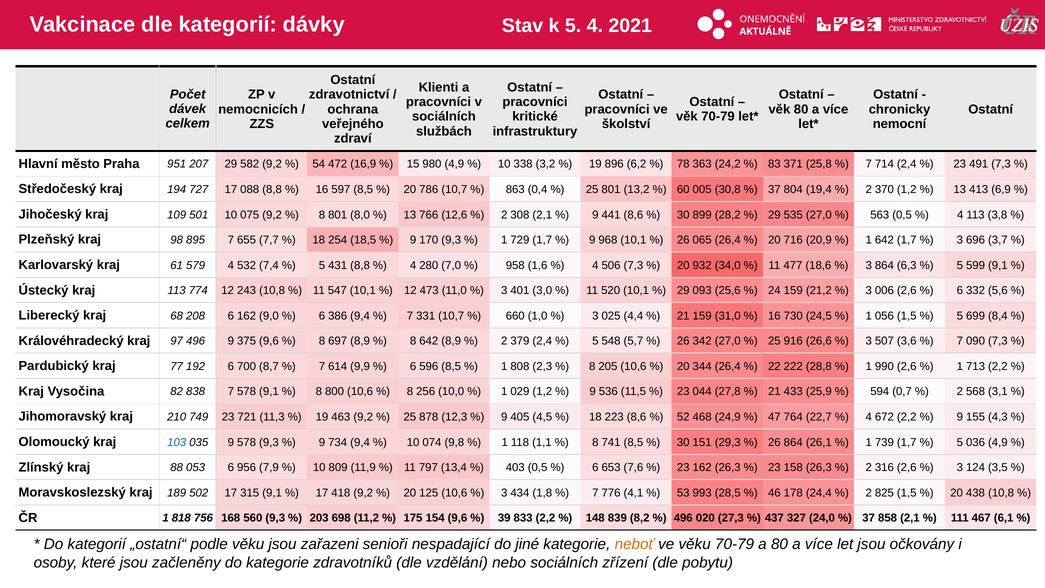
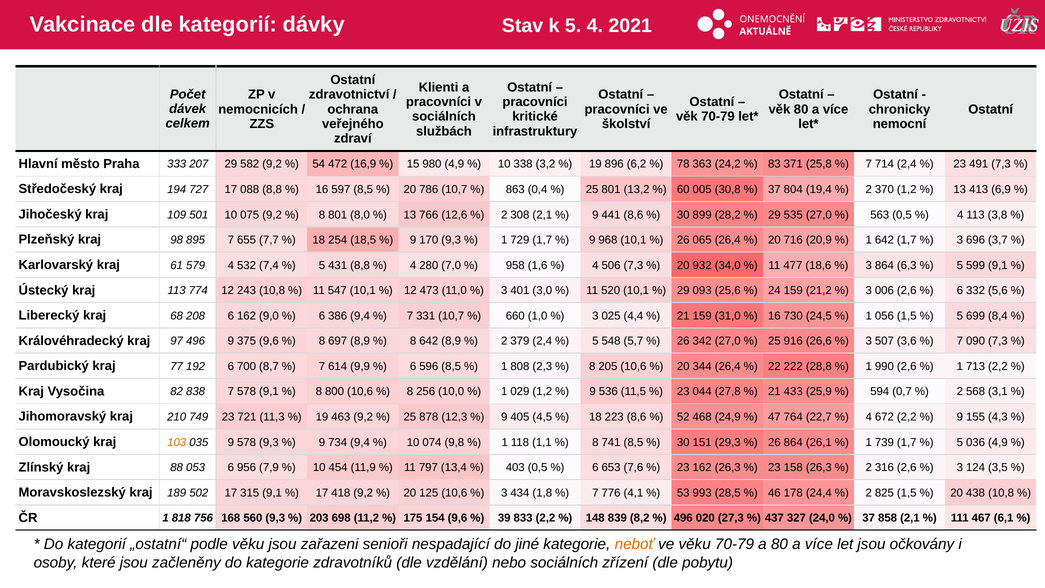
951: 951 -> 333 (177, 164)
103 colour: blue -> orange (177, 442)
809: 809 -> 454 (338, 467)
